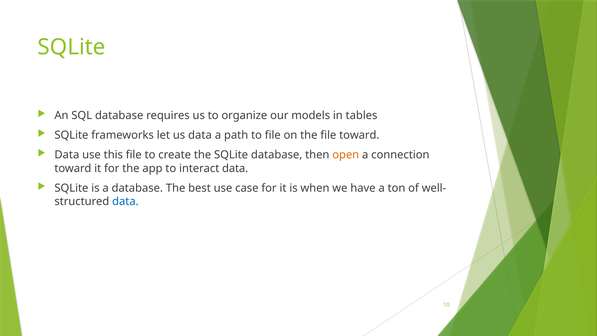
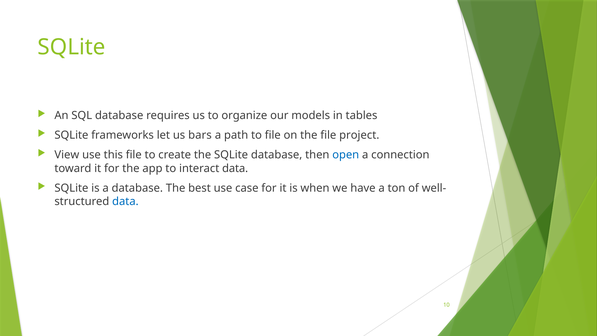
us data: data -> bars (200, 135)
file toward: toward -> project (359, 135)
Data: Data -> View (67, 155)
open colour: orange -> blue (346, 155)
